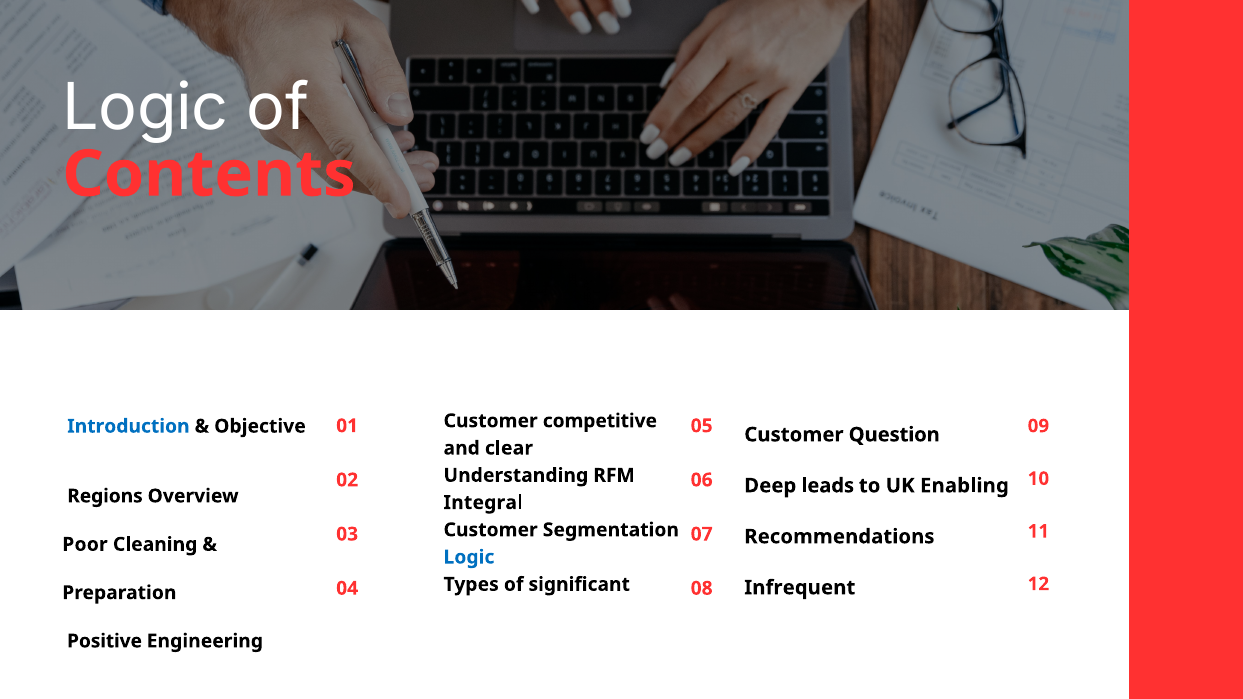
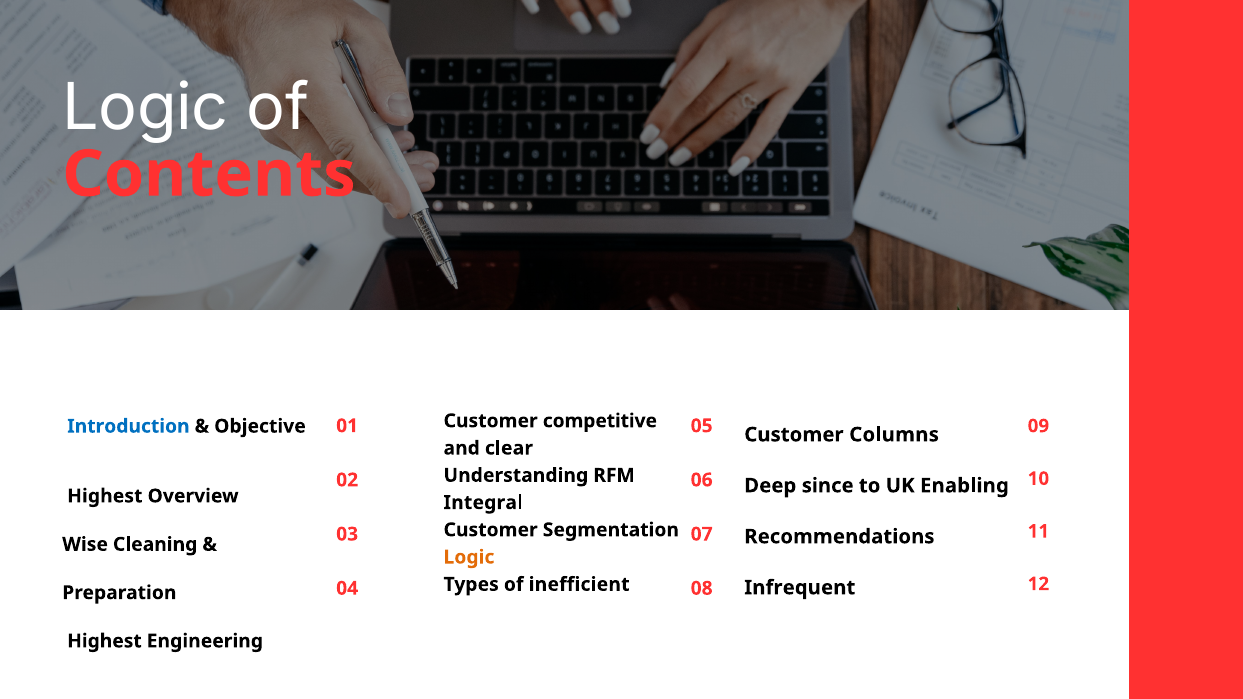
Question: Question -> Columns (894, 435)
leads: leads -> since (828, 486)
Regions: Regions -> Highest (105, 496)
Poor: Poor -> Wise (85, 545)
Logic colour: blue -> orange (469, 557)
significant: significant -> inefficient (579, 585)
Positive: Positive -> Highest (104, 641)
